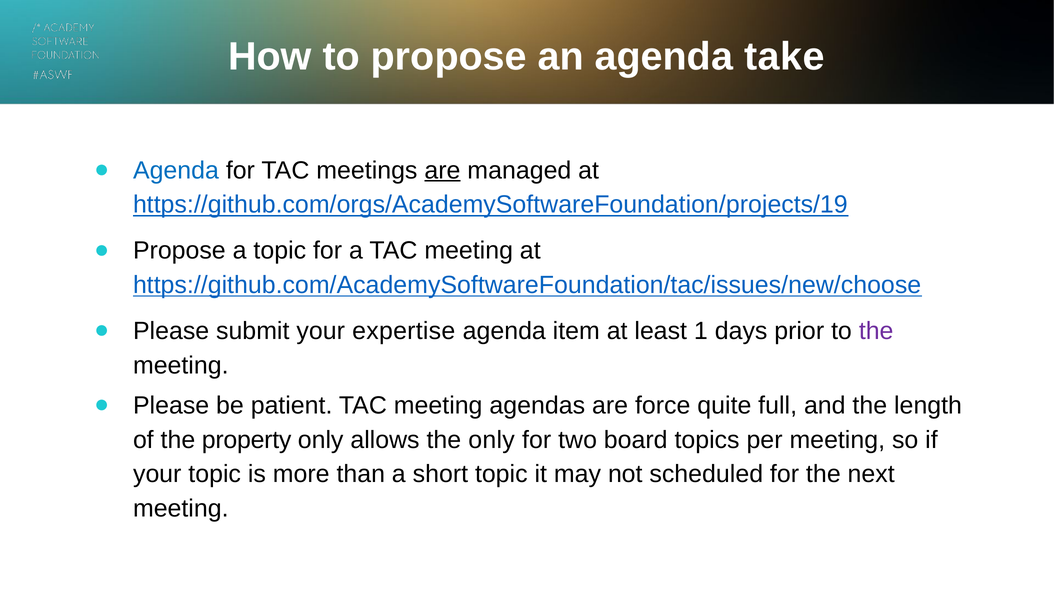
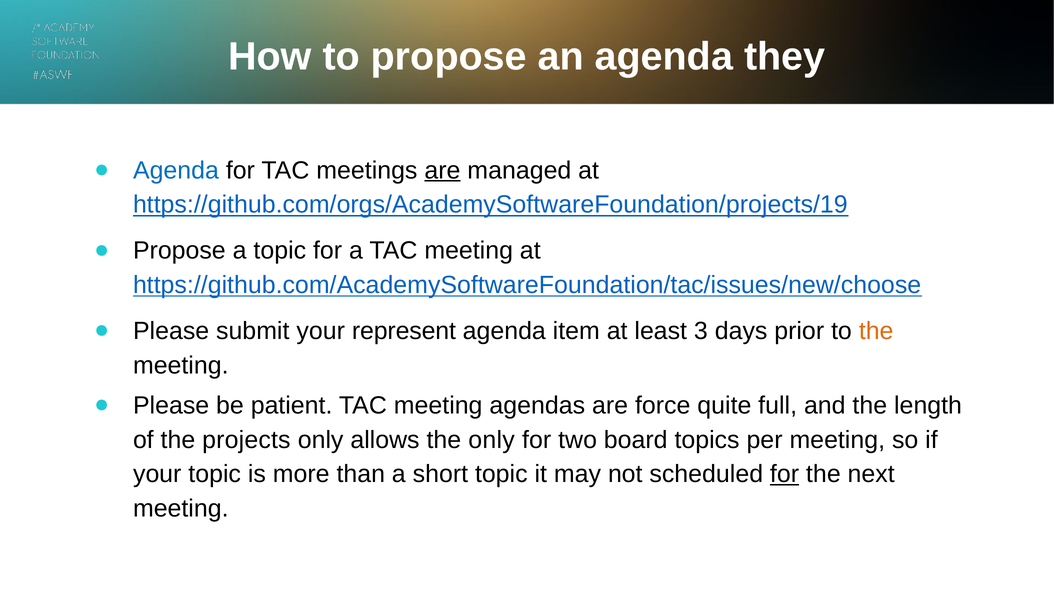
take: take -> they (785, 57)
expertise: expertise -> represent (404, 331)
1: 1 -> 3 (701, 331)
the colour: purple -> orange (876, 331)
property: property -> projects (246, 440)
for underline: none -> present (785, 474)
